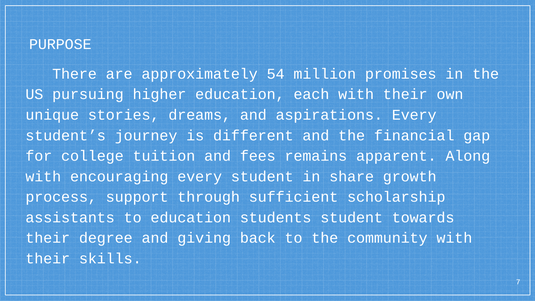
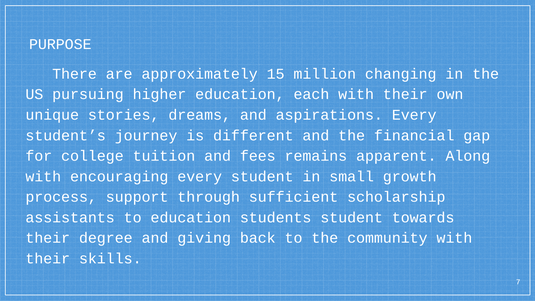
54: 54 -> 15 (276, 74)
promises: promises -> changing (401, 74)
share: share -> small (352, 176)
